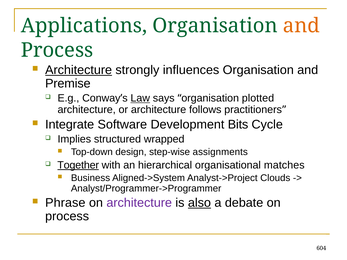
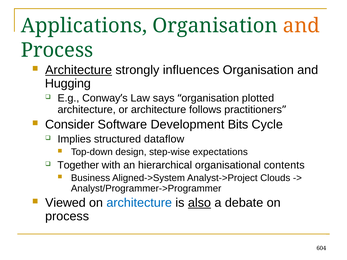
Premise: Premise -> Hugging (68, 84)
Law underline: present -> none (140, 98)
Integrate: Integrate -> Consider (70, 125)
wrapped: wrapped -> dataflow (164, 139)
assignments: assignments -> expectations (220, 152)
Together underline: present -> none (78, 165)
matches: matches -> contents (284, 165)
Phrase: Phrase -> Viewed (65, 203)
architecture colour: purple -> blue (139, 203)
